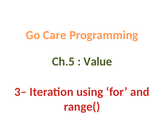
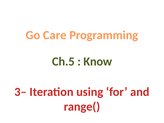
Value: Value -> Know (98, 61)
